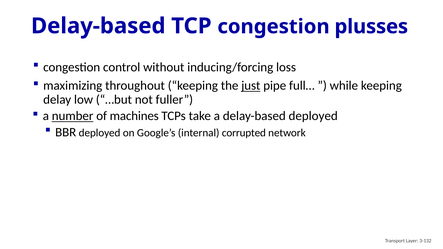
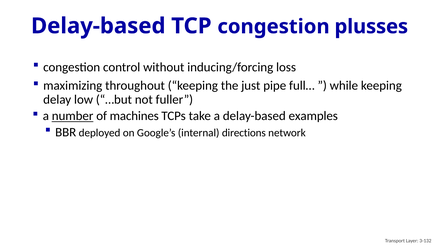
just underline: present -> none (251, 86)
delay-based deployed: deployed -> examples (313, 116)
corrupted: corrupted -> directions (244, 133)
